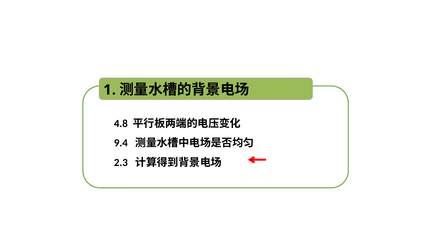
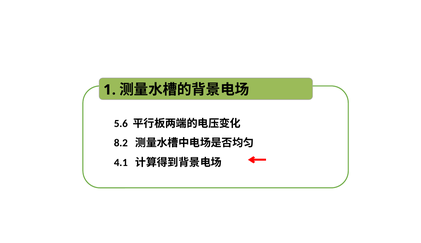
4.8: 4.8 -> 5.6 (121, 124)
9.4: 9.4 -> 8.2 (121, 143)
2.3: 2.3 -> 4.1 (121, 162)
